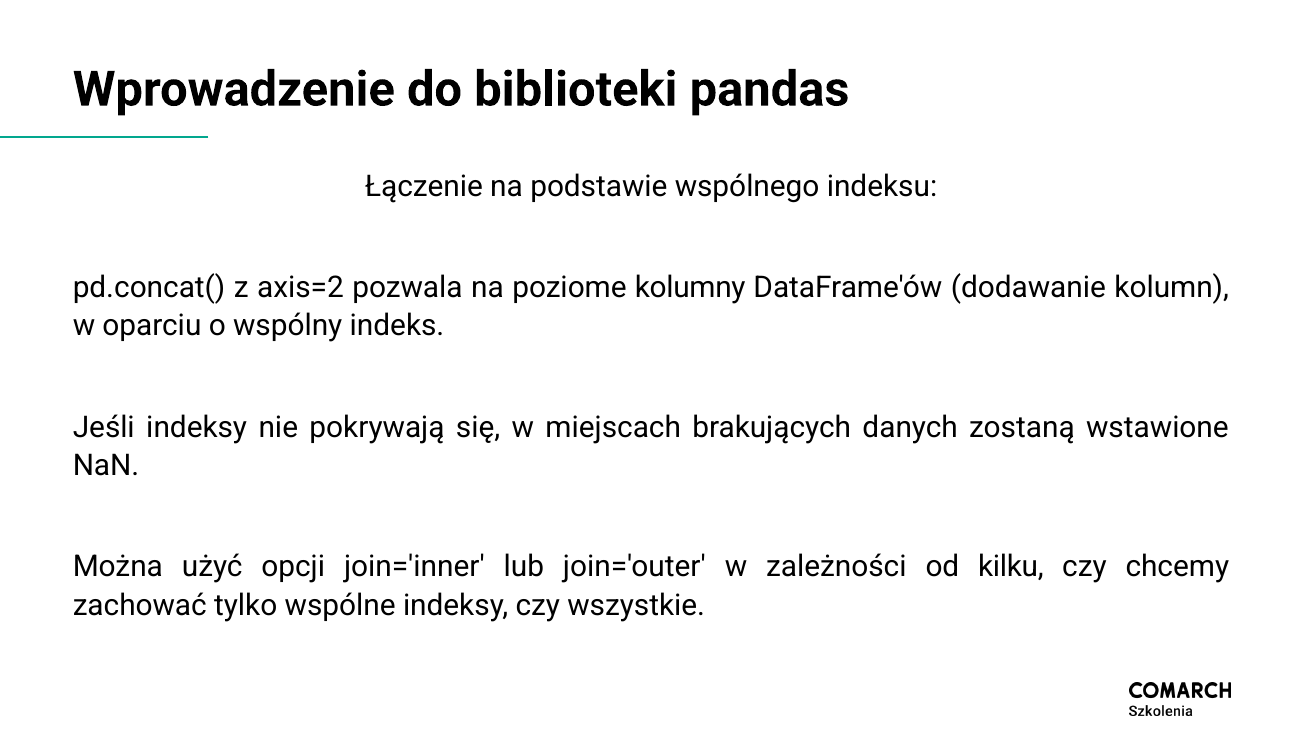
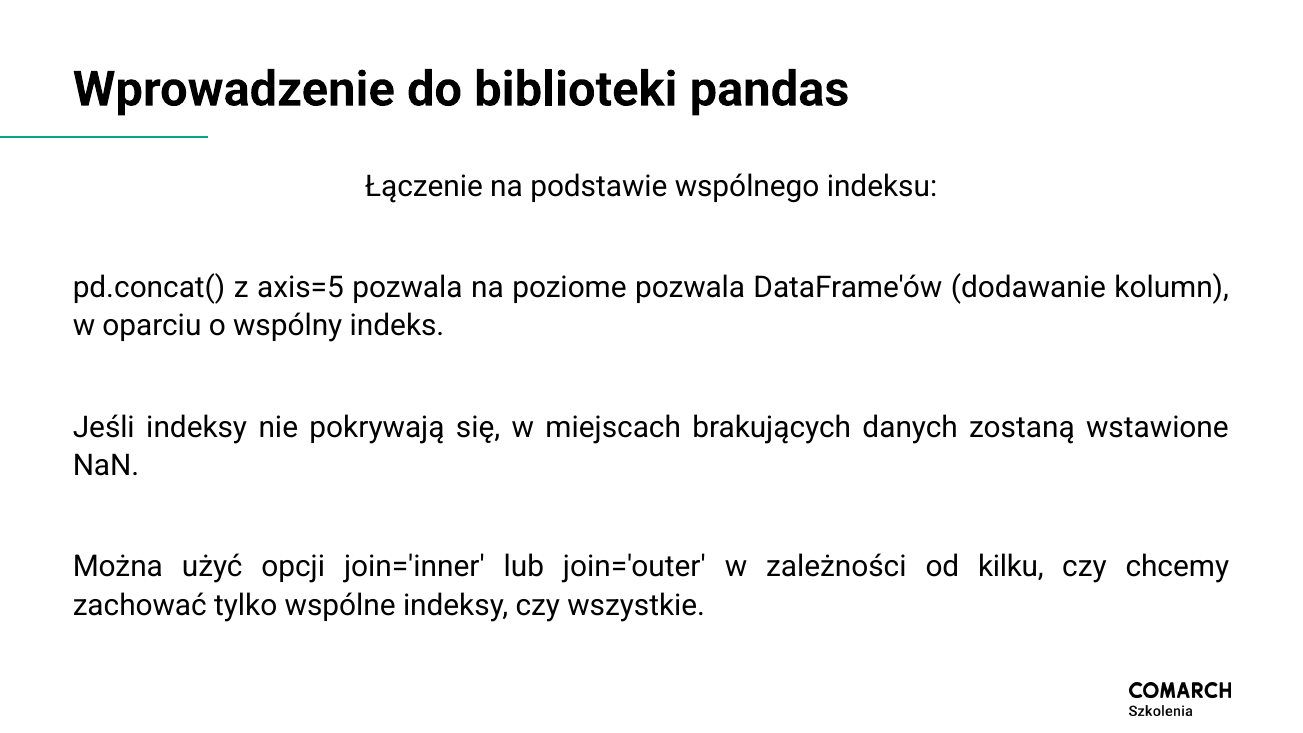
axis=2: axis=2 -> axis=5 (300, 287)
poziome kolumny: kolumny -> pozwala (690, 287)
